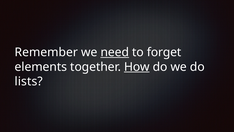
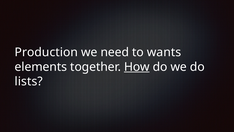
Remember: Remember -> Production (46, 52)
need underline: present -> none (115, 52)
forget: forget -> wants (164, 52)
